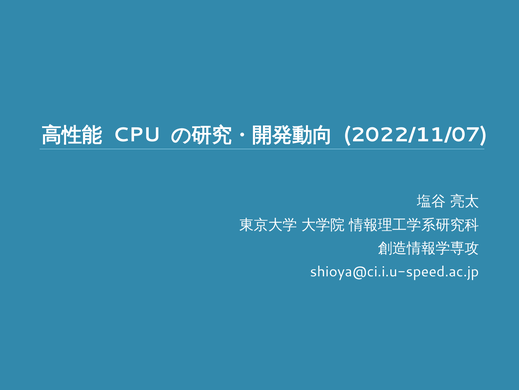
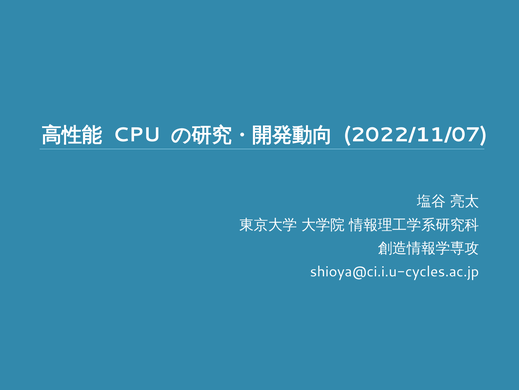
shioya@ci.i.u-speed.ac.jp: shioya@ci.i.u-speed.ac.jp -> shioya@ci.i.u-cycles.ac.jp (394, 271)
